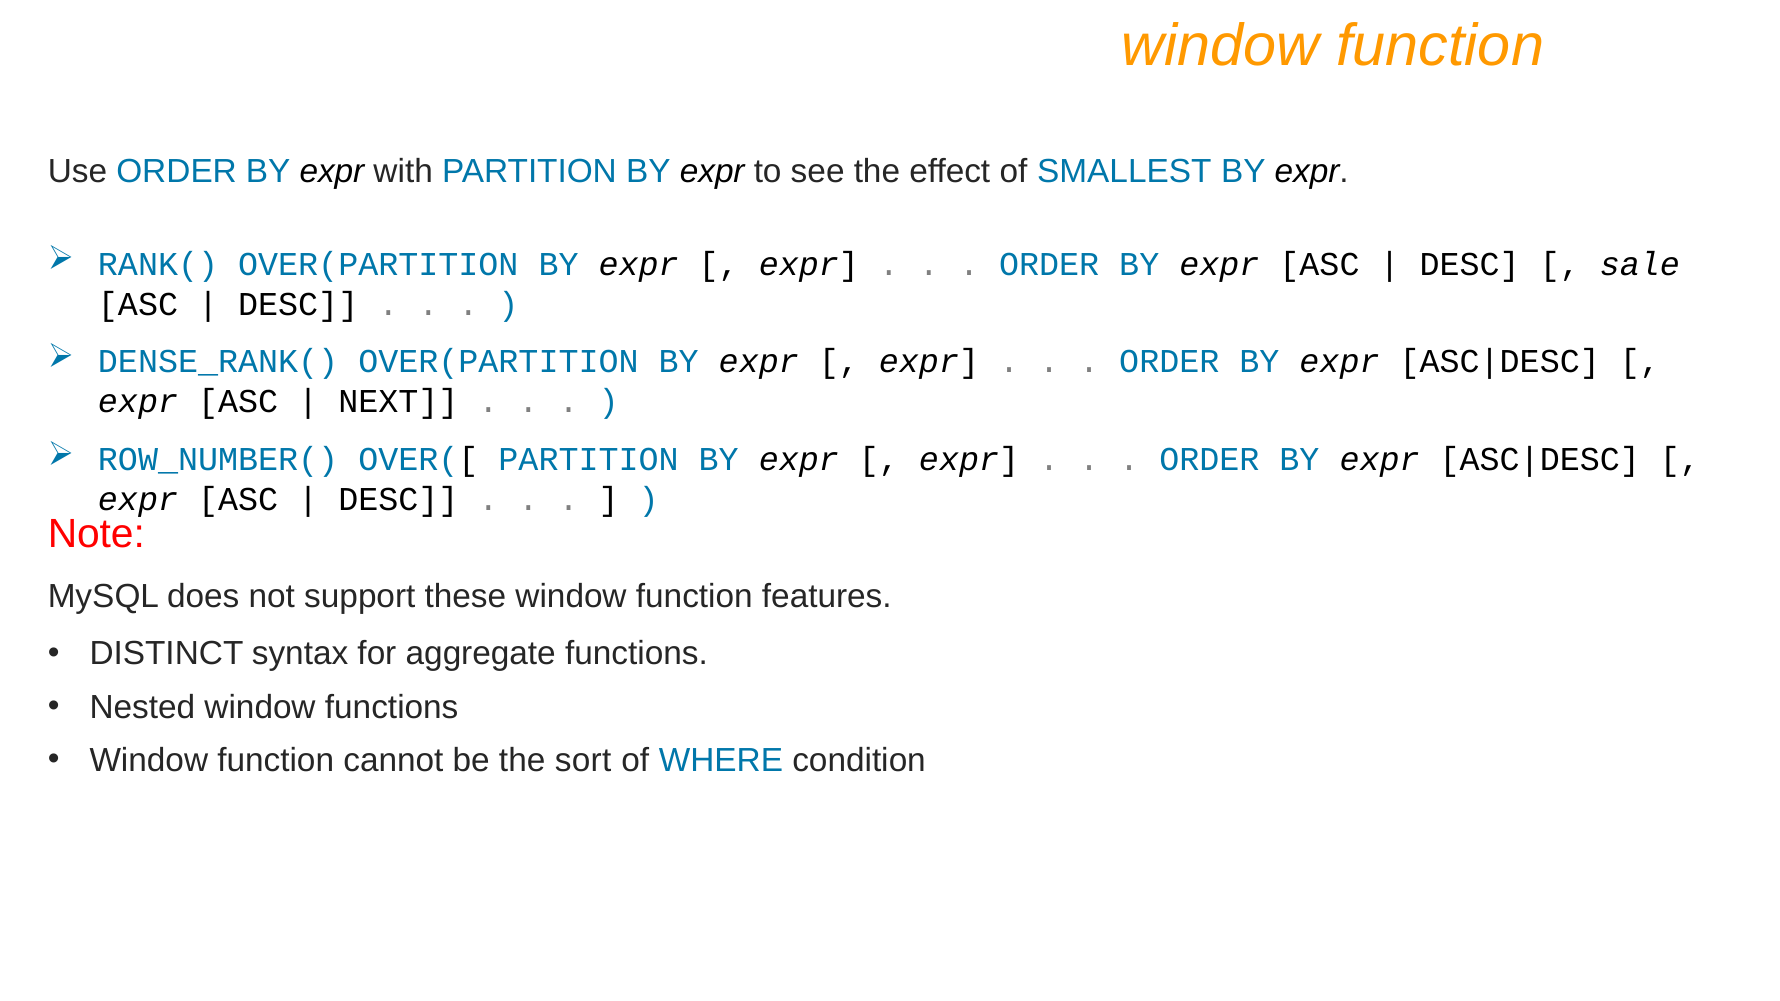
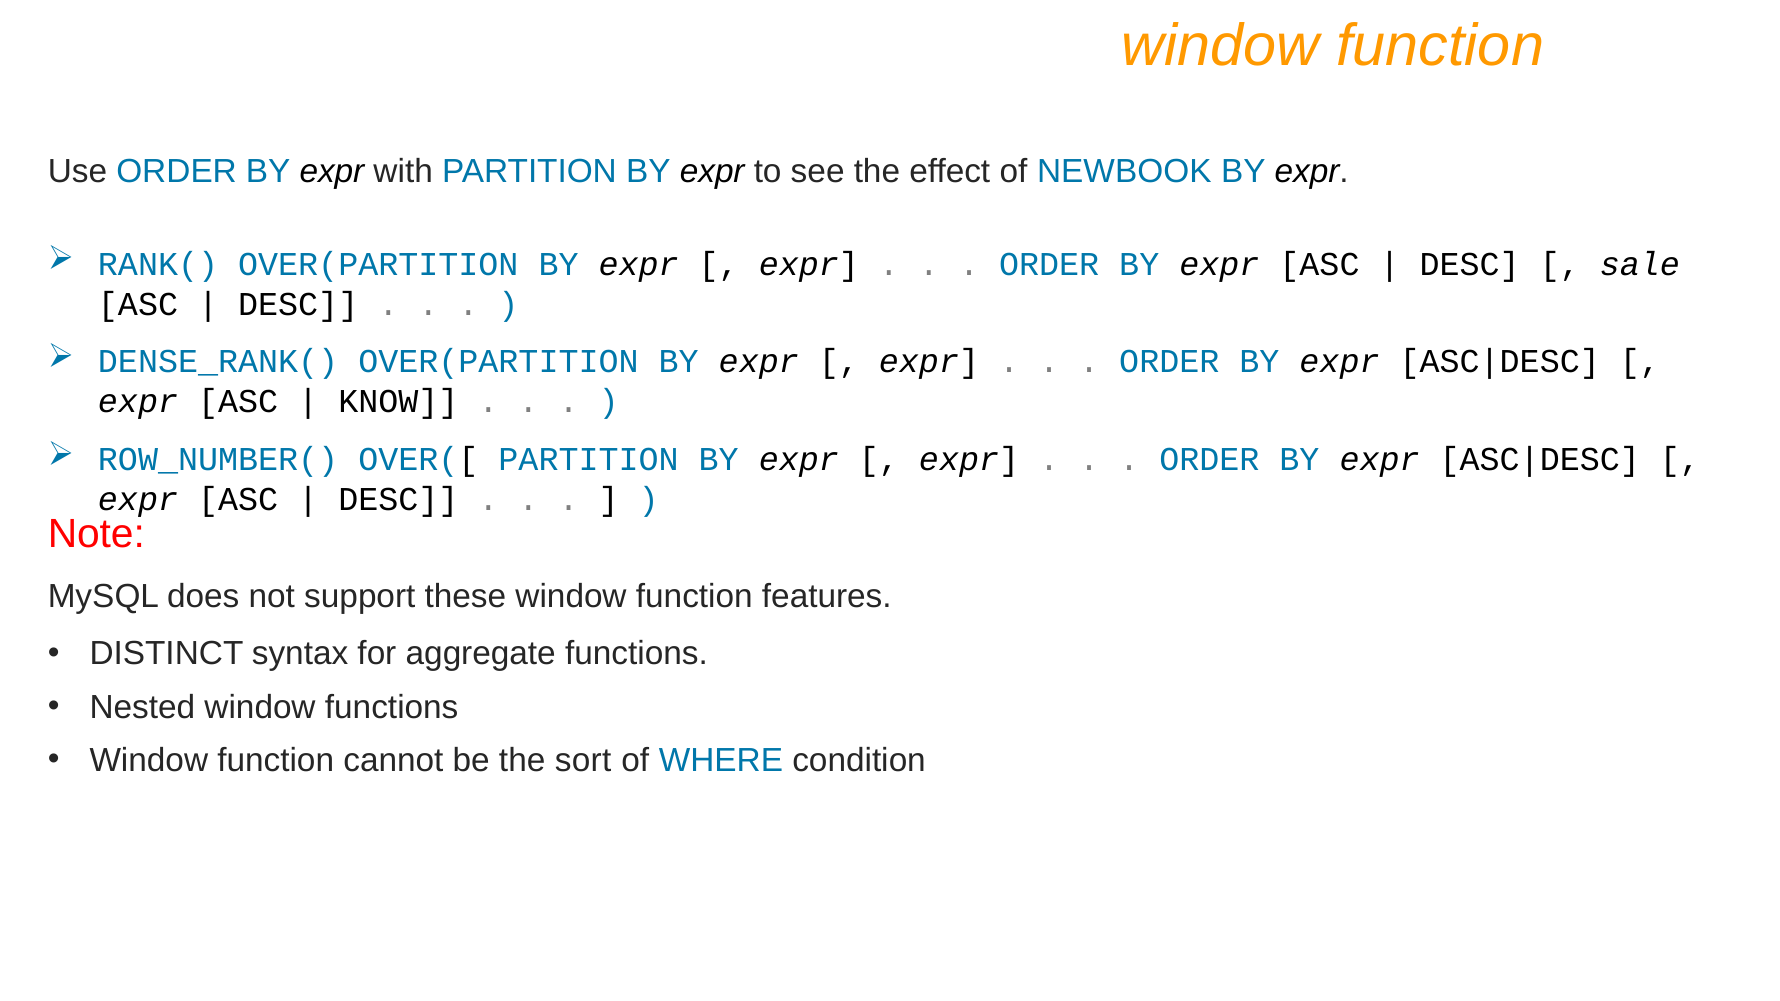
SMALLEST: SMALLEST -> NEWBOOK (1124, 171)
NEXT: NEXT -> KNOW (398, 402)
